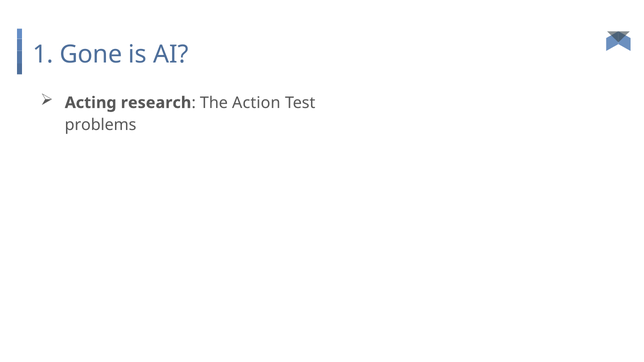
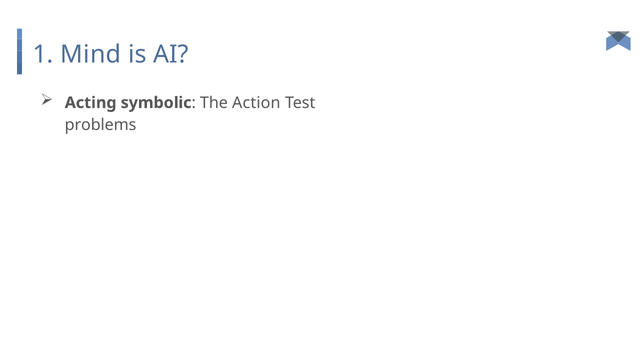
Gone: Gone -> Mind (91, 55)
research: research -> symbolic (156, 103)
